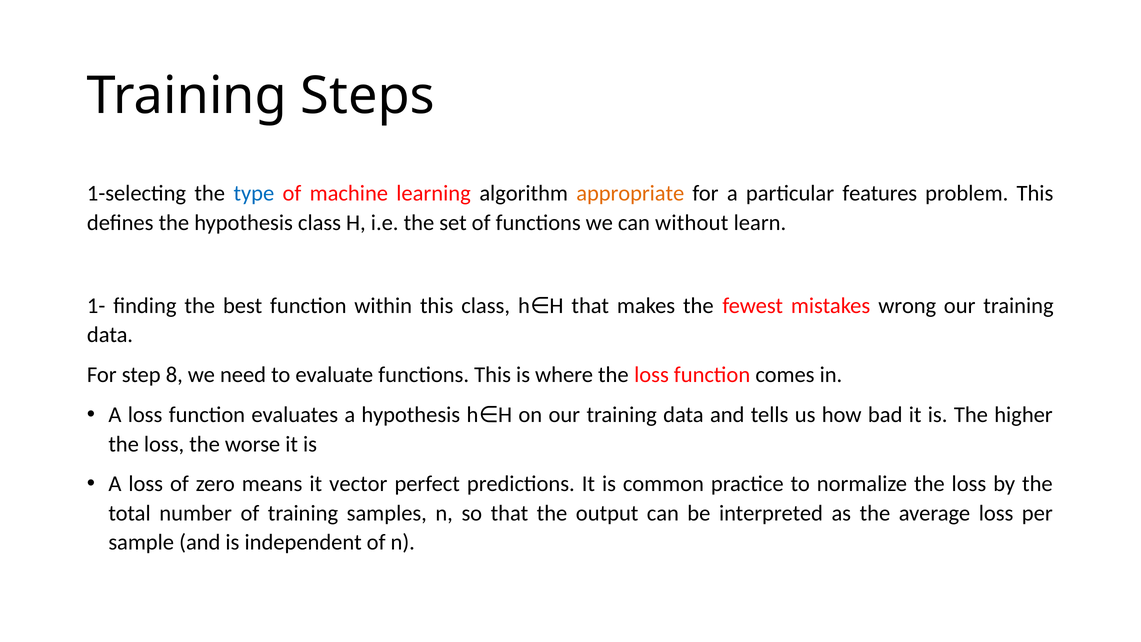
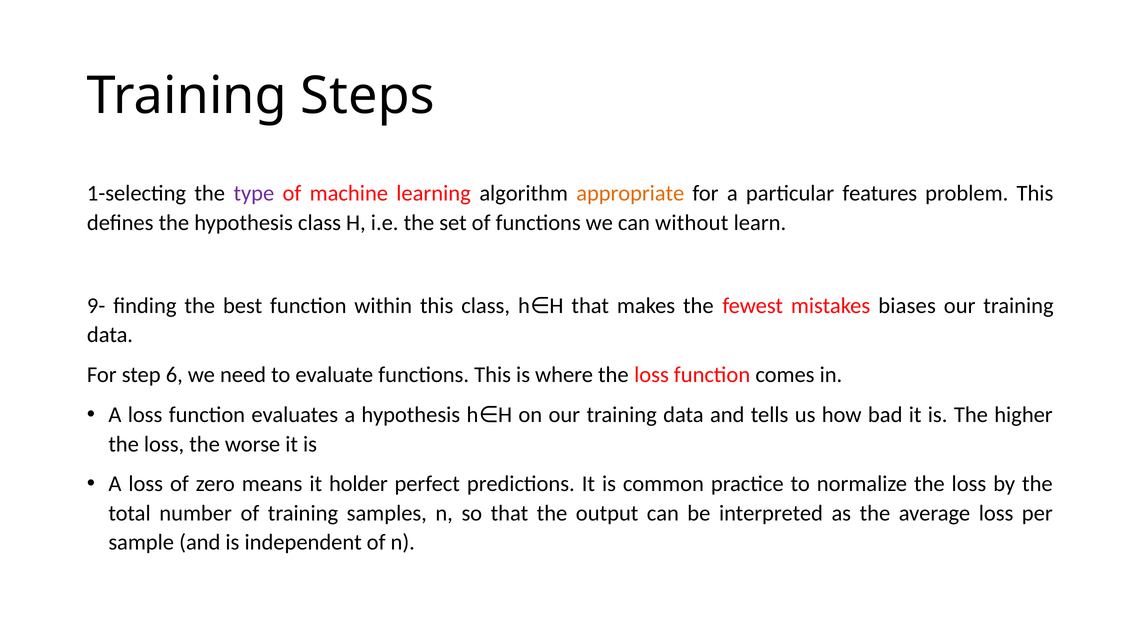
type colour: blue -> purple (254, 193)
wrong: wrong -> biases (907, 306)
1-: 1- -> 9- (96, 306)
8: 8 -> 6 (174, 375)
vector: vector -> holder (358, 484)
